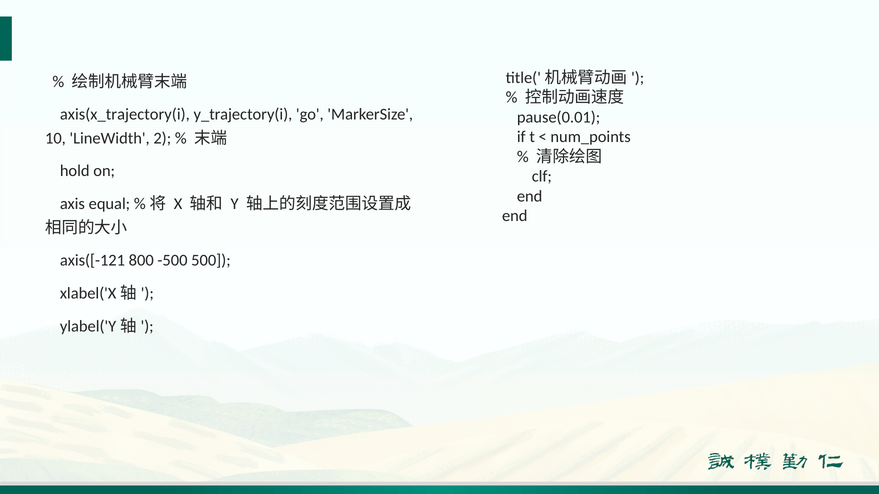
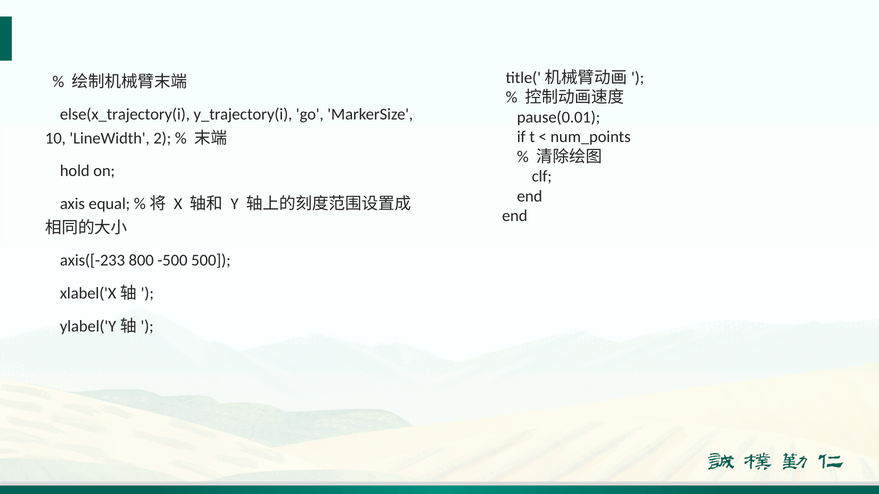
axis(x_trajectory(i: axis(x_trajectory(i -> else(x_trajectory(i (125, 115)
axis([-121: axis([-121 -> axis([-233 (92, 261)
